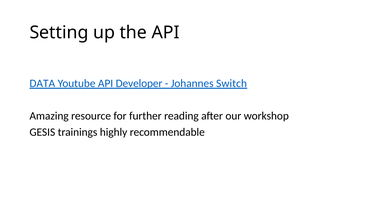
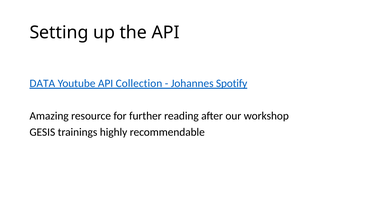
Developer: Developer -> Collection (139, 83)
Switch: Switch -> Spotify (232, 83)
